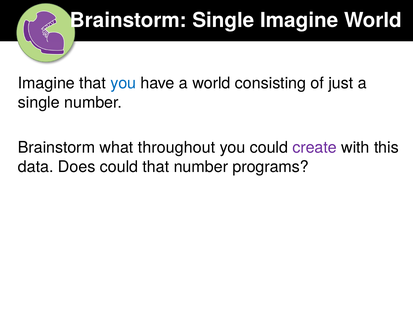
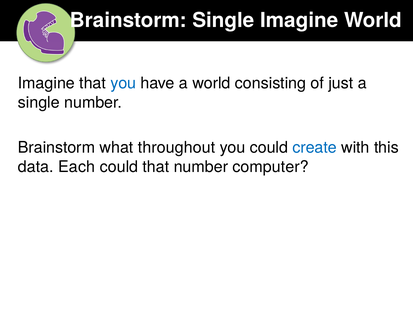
create colour: purple -> blue (315, 147)
Does: Does -> Each (77, 167)
programs: programs -> computer (271, 167)
